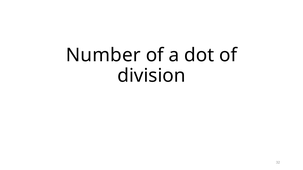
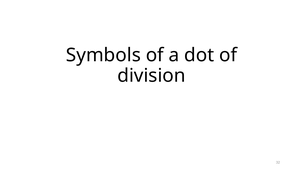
Number: Number -> Symbols (103, 55)
